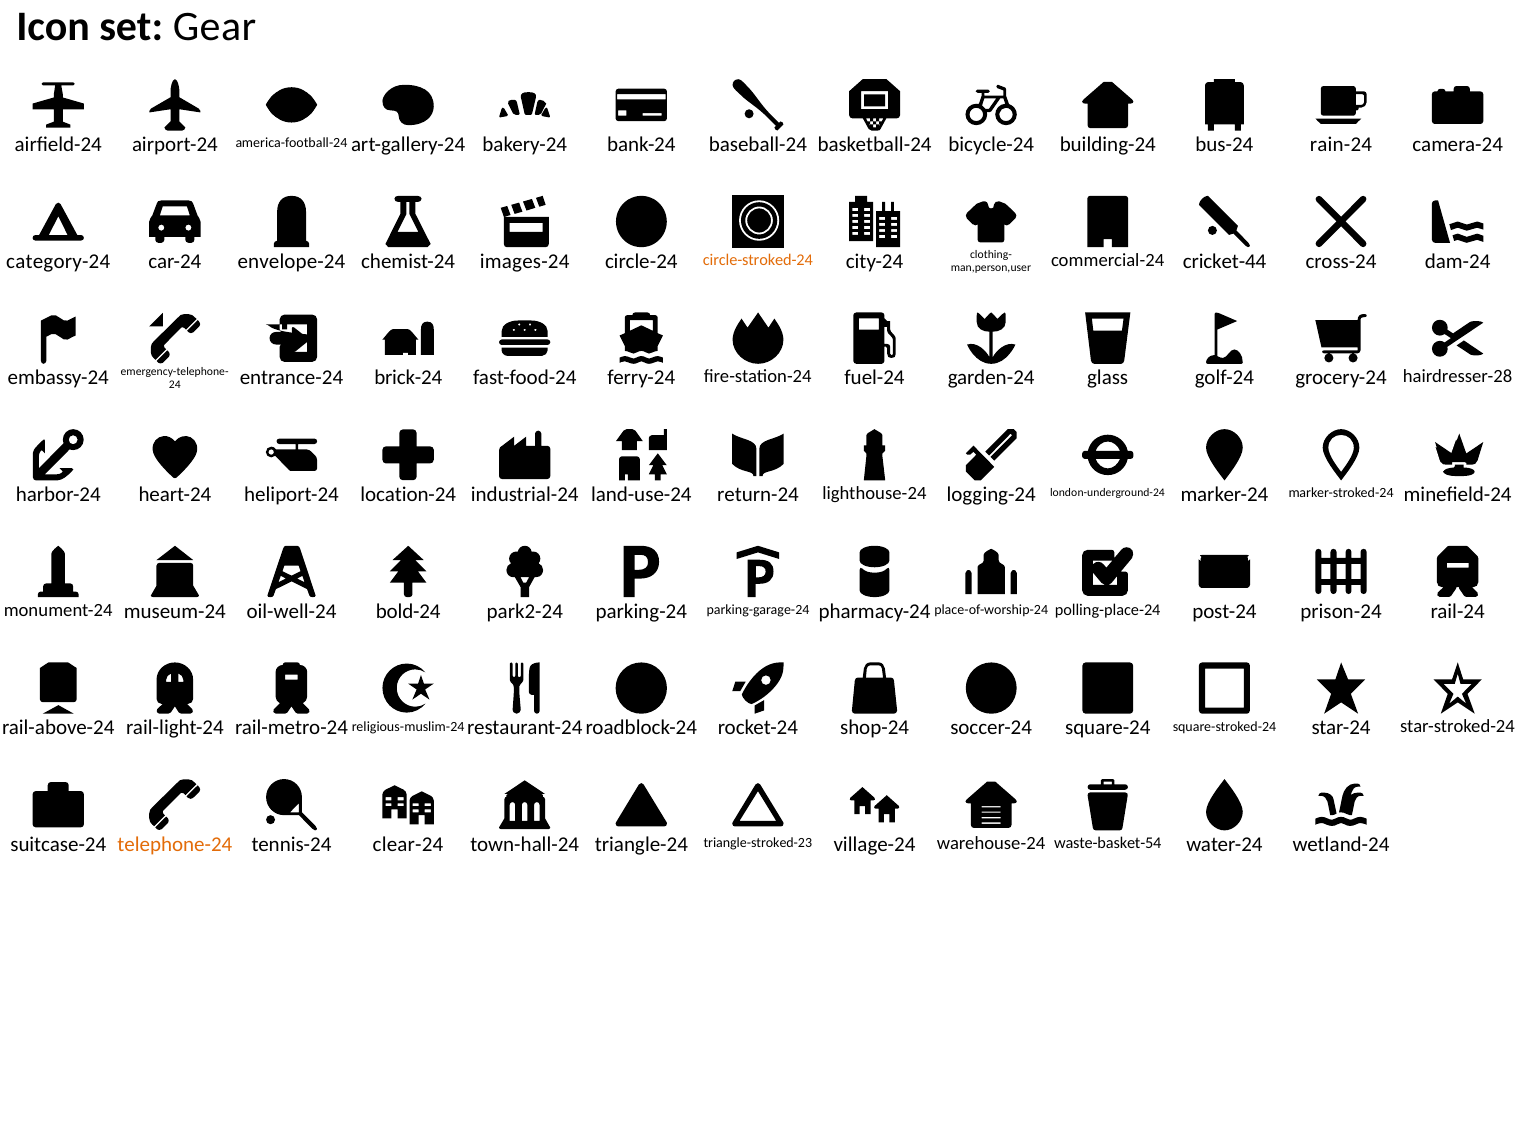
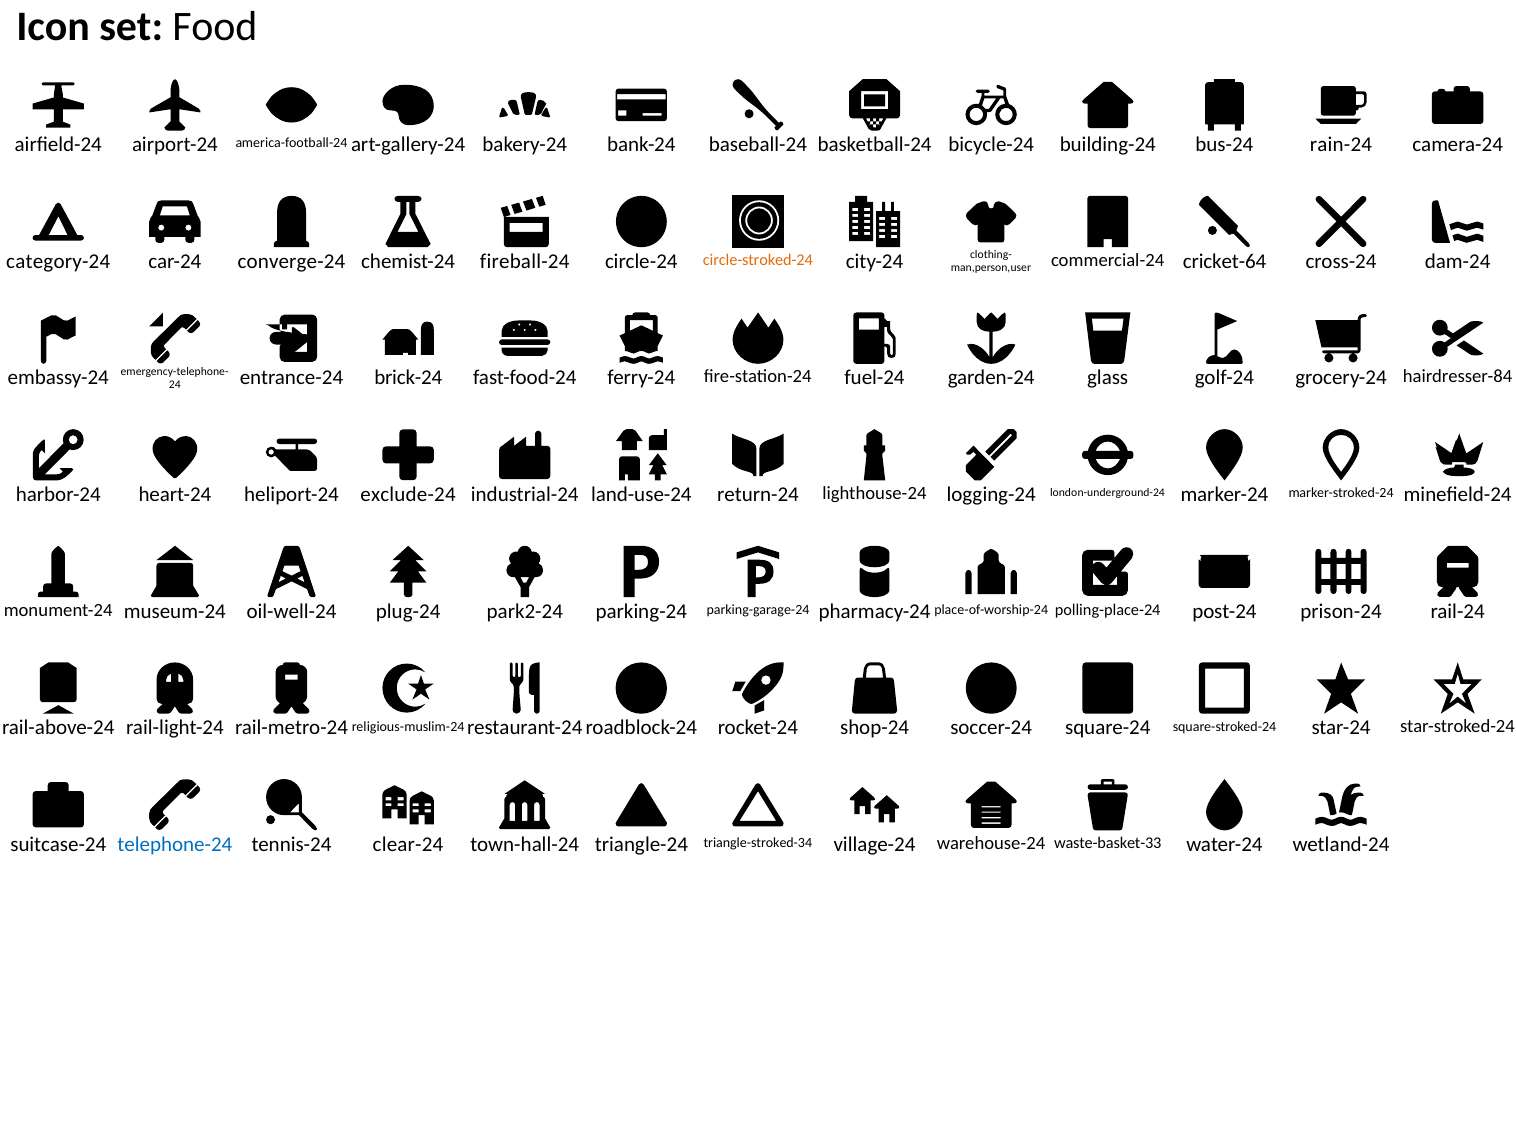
Gear: Gear -> Food (215, 26)
envelope-24: envelope-24 -> converge-24 (291, 261)
images-24: images-24 -> fireball-24 (525, 261)
cricket-44: cricket-44 -> cricket-64 (1225, 261)
hairdresser-28: hairdresser-28 -> hairdresser-84 (1458, 377)
location-24: location-24 -> exclude-24 (408, 494)
bold-24: bold-24 -> plug-24 (408, 611)
telephone-24 colour: orange -> blue (175, 844)
triangle-stroked-23: triangle-stroked-23 -> triangle-stroked-34 (758, 843)
waste-basket-54: waste-basket-54 -> waste-basket-33 (1108, 843)
